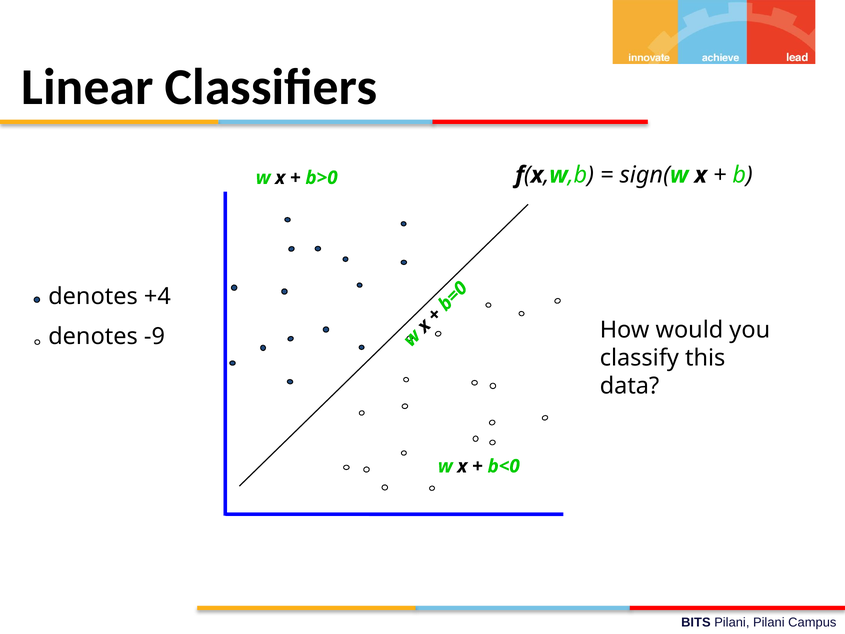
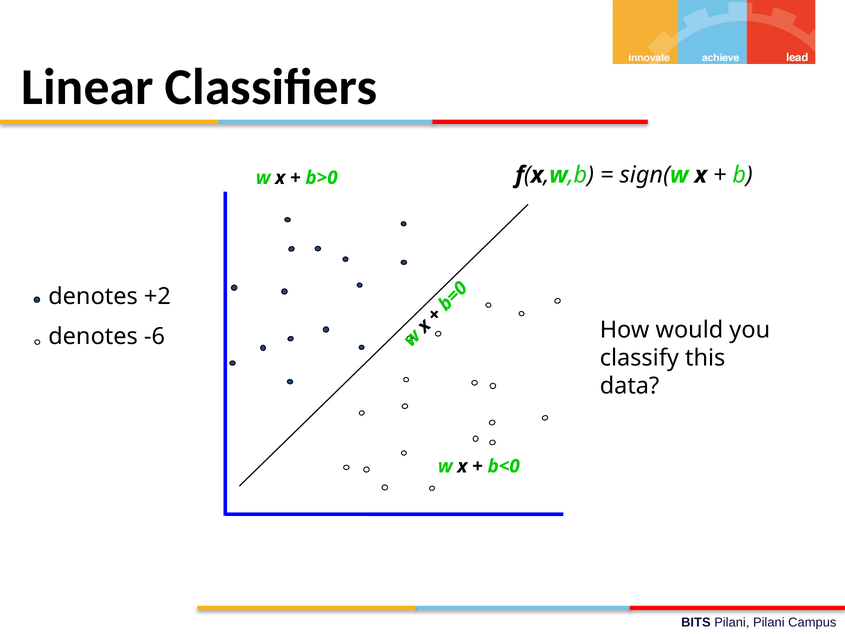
+4: +4 -> +2 (157, 296)
-9: -9 -> -6 (154, 336)
